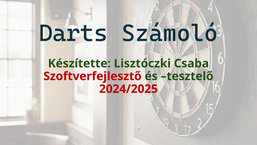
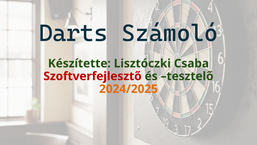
2024/2025 colour: red -> orange (128, 89)
